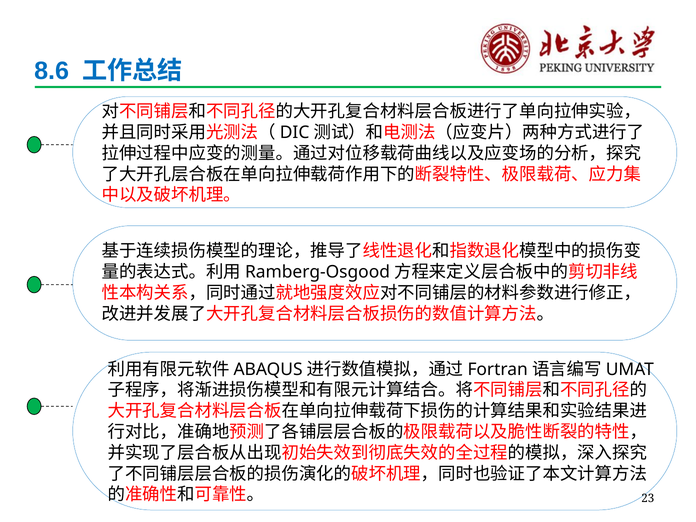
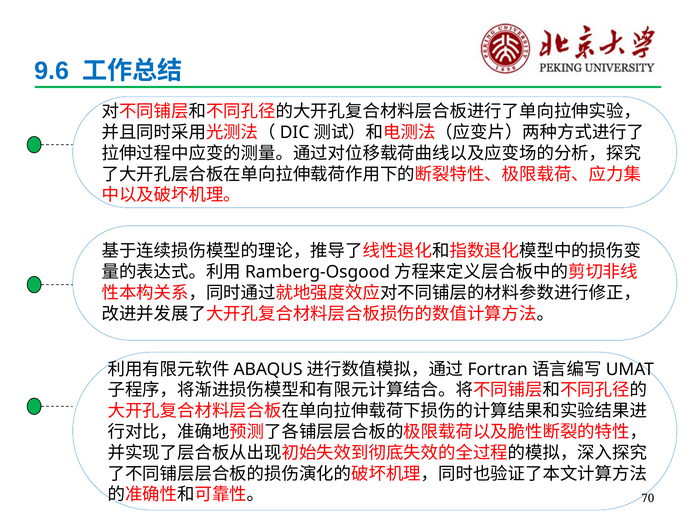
8.6: 8.6 -> 9.6 (52, 71)
23: 23 -> 70 (648, 499)
